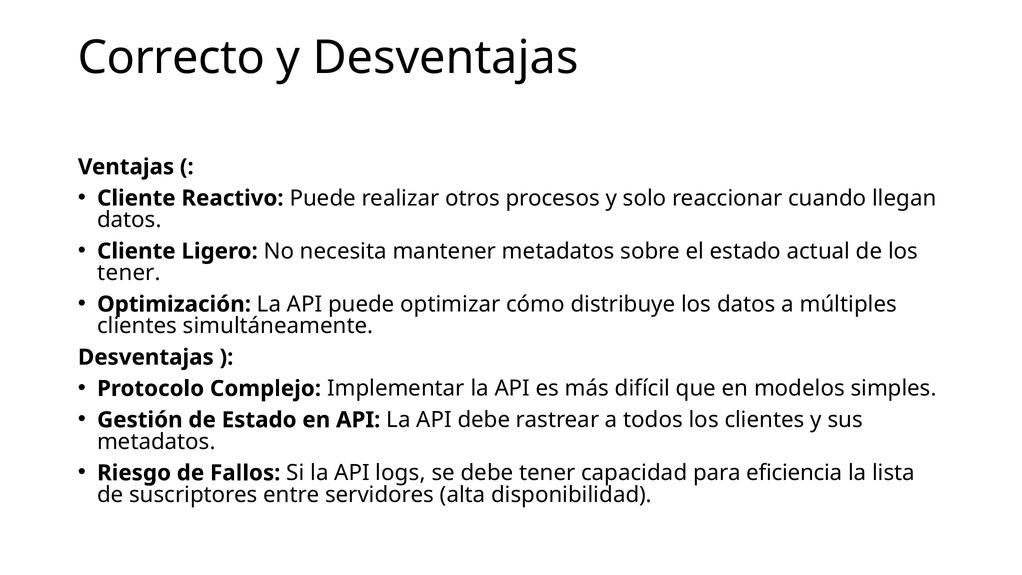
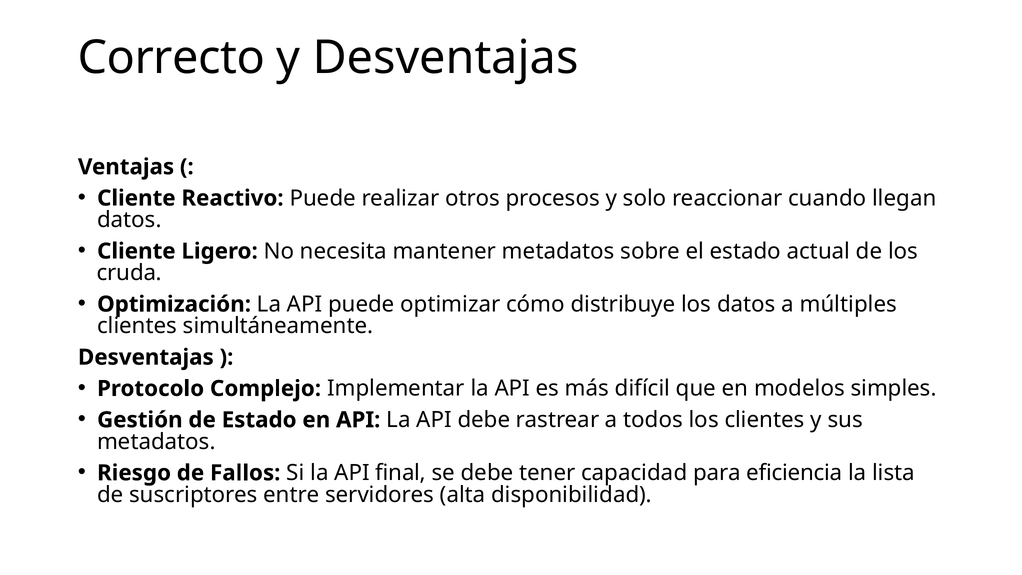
tener: tener -> cruda (129, 273)
logs: logs -> final (401, 473)
